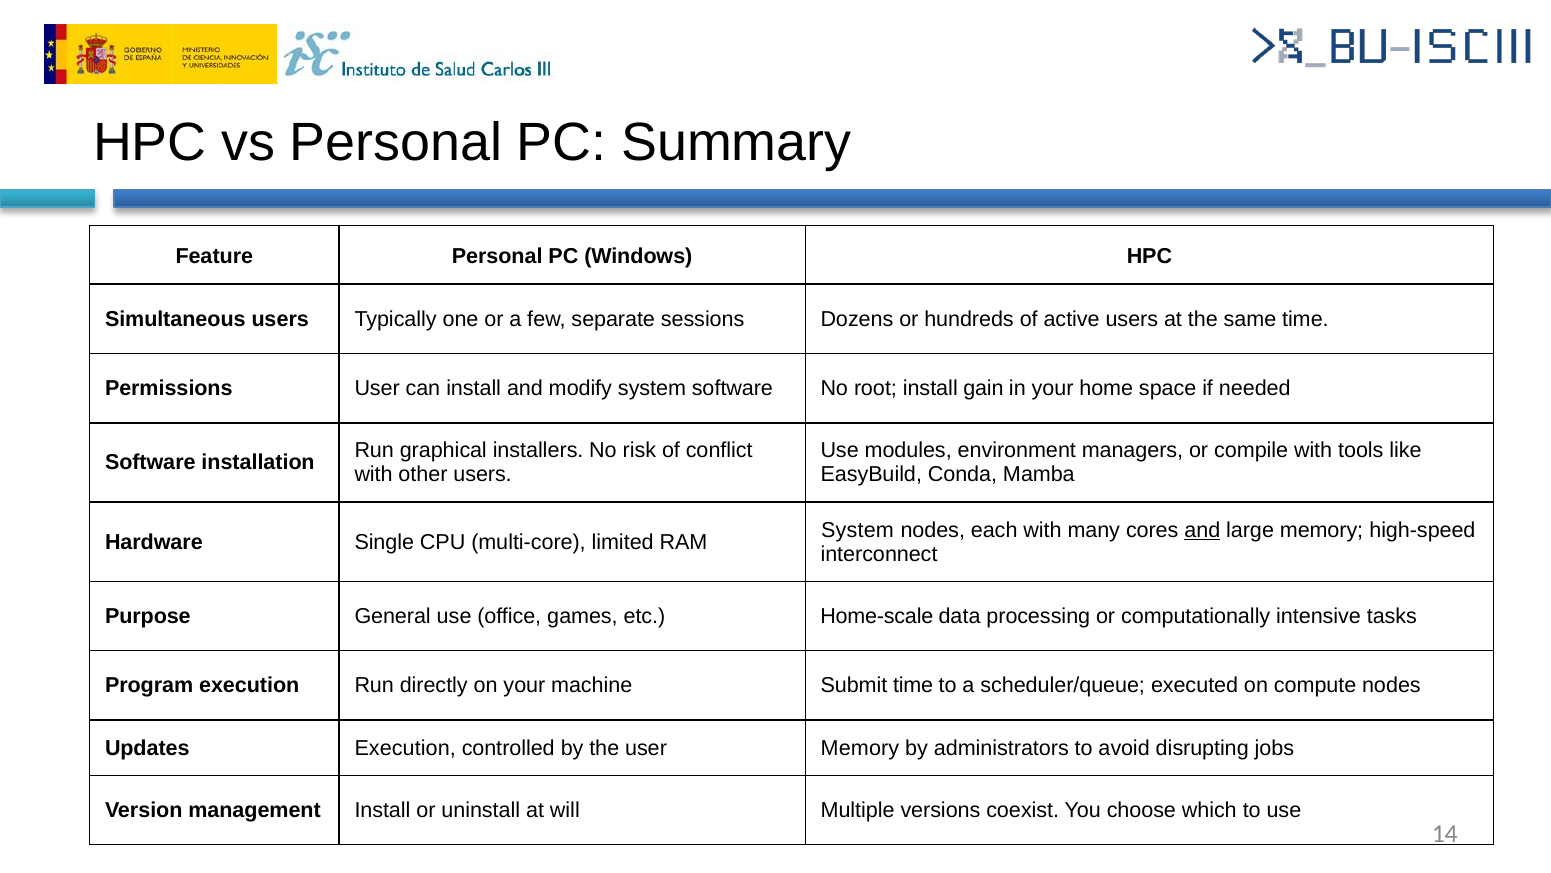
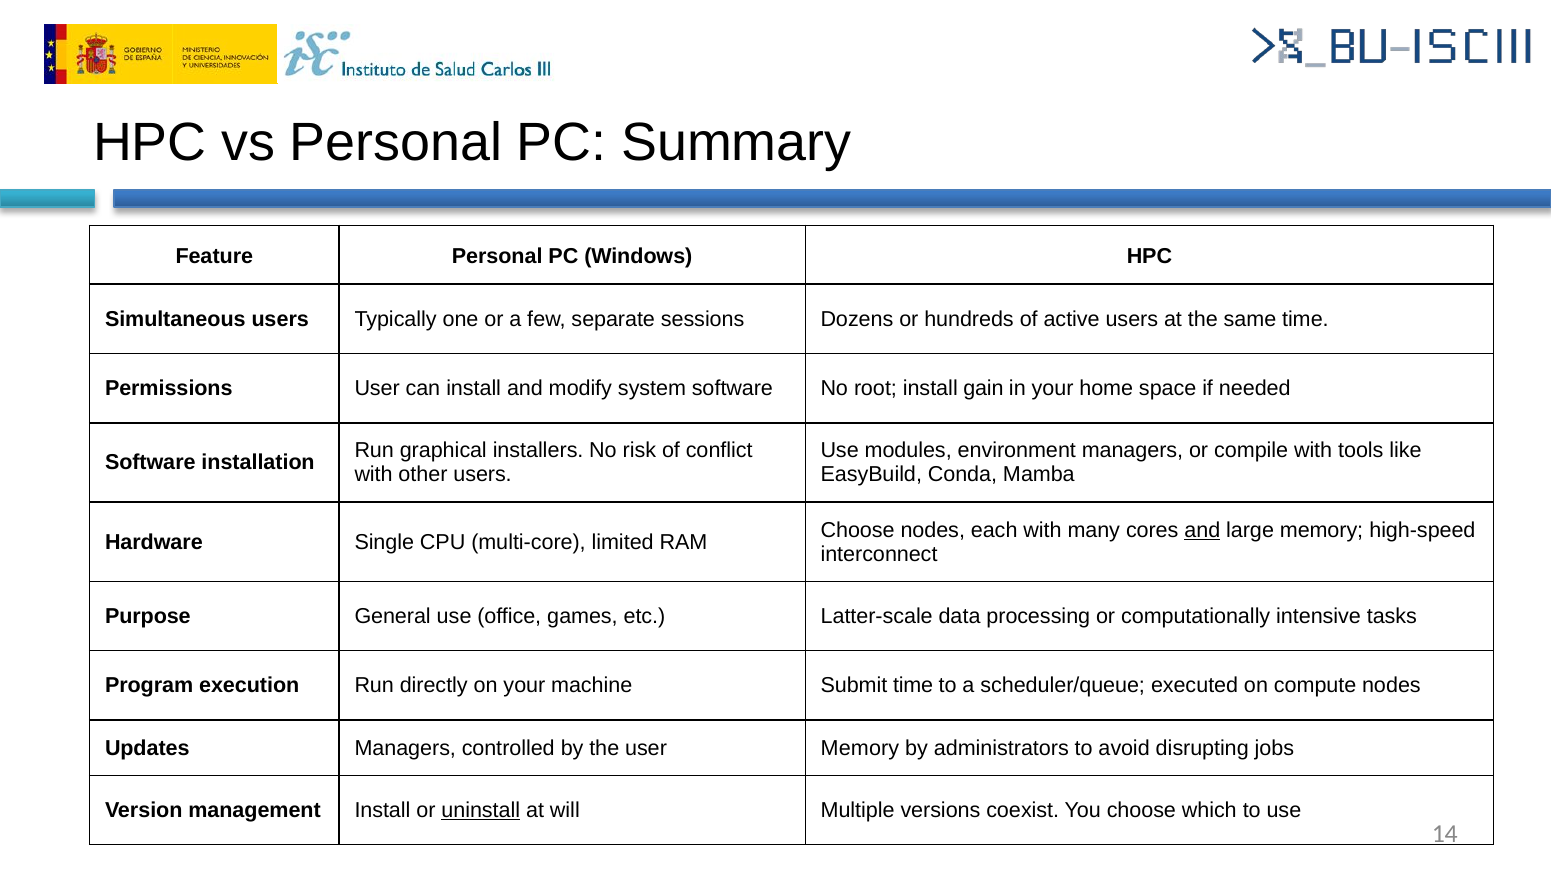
System: System -> Choose (858, 530)
Home-scale: Home-scale -> Latter-scale (877, 616)
Updates Execution: Execution -> Managers (405, 748)
uninstall underline: none -> present (481, 810)
